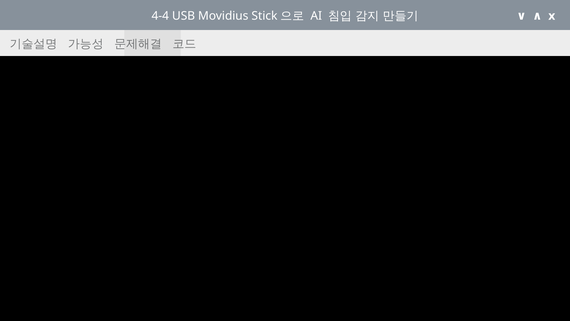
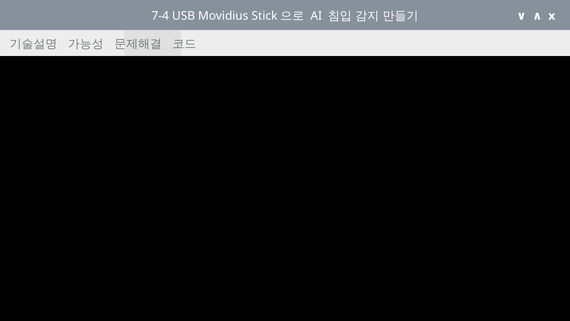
4-4: 4-4 -> 7-4 (160, 16)
